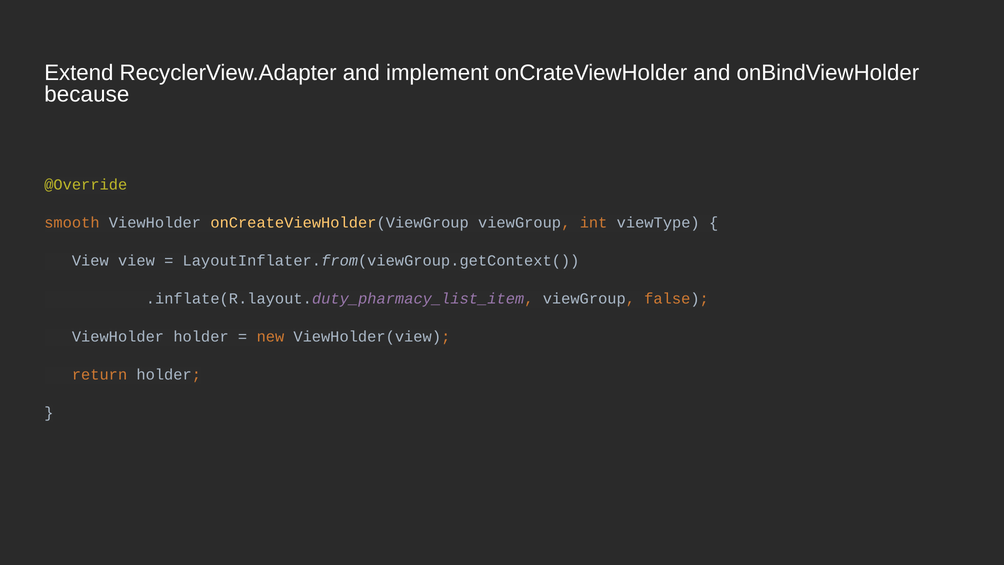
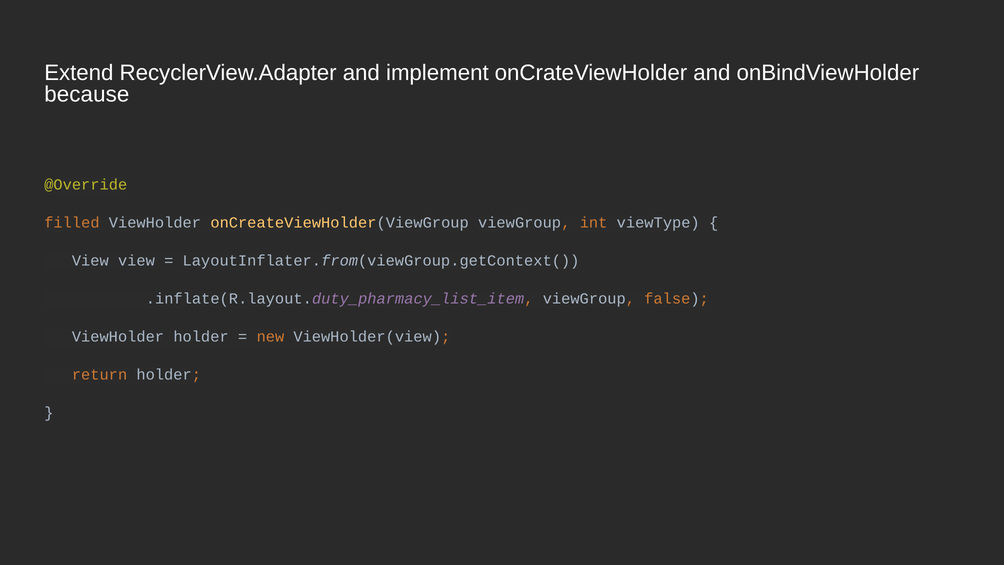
smooth: smooth -> filled (72, 223)
